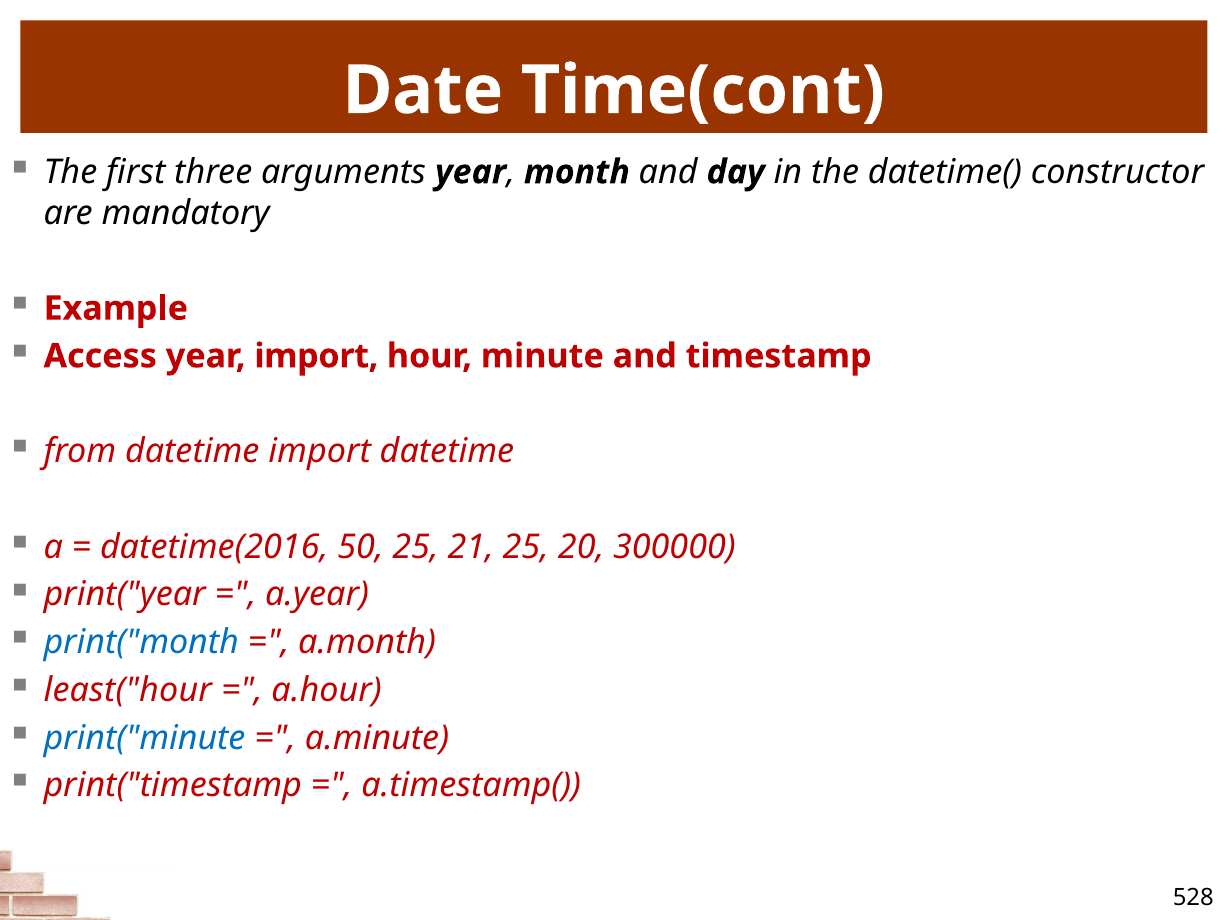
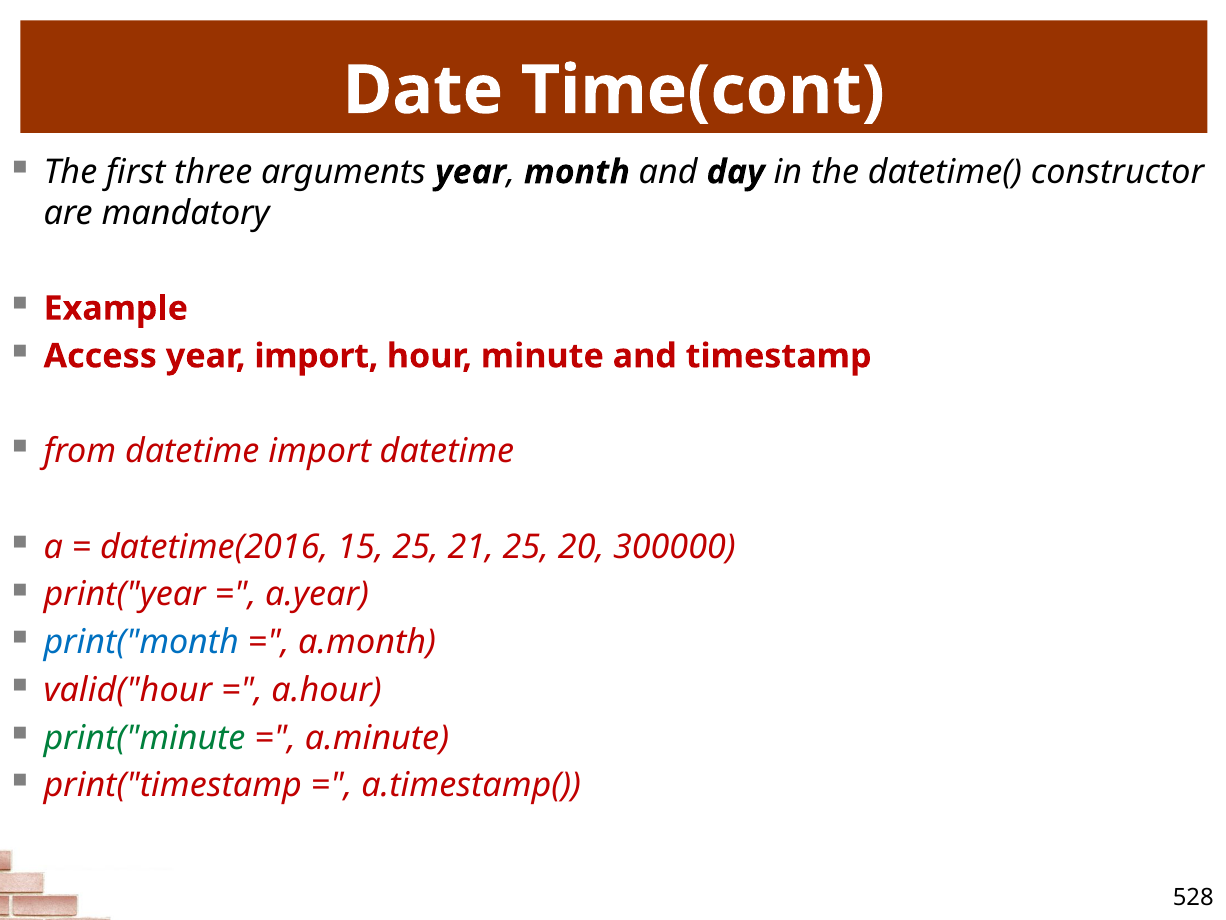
50: 50 -> 15 (360, 547)
least("hour: least("hour -> valid("hour (128, 690)
print("minute colour: blue -> green (145, 737)
